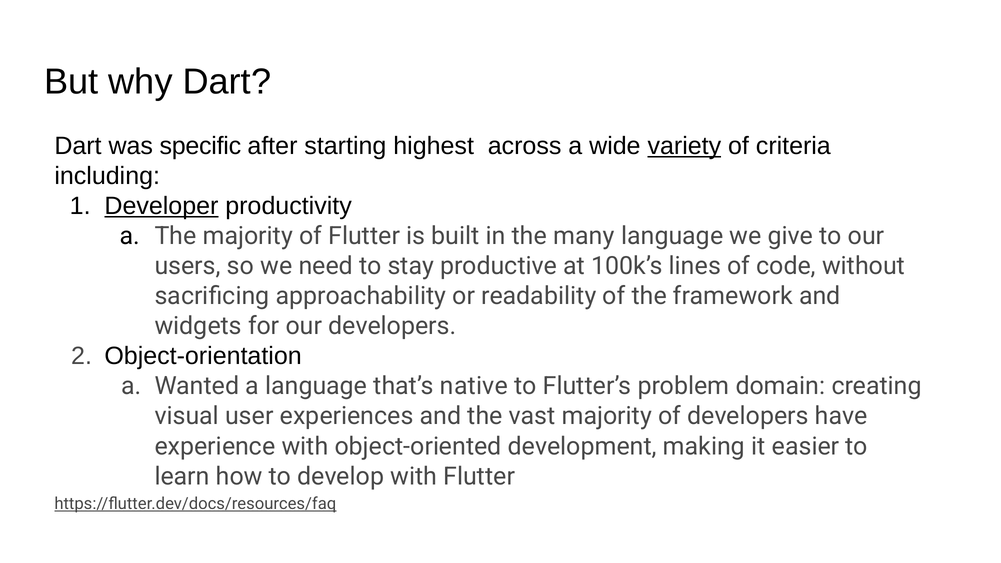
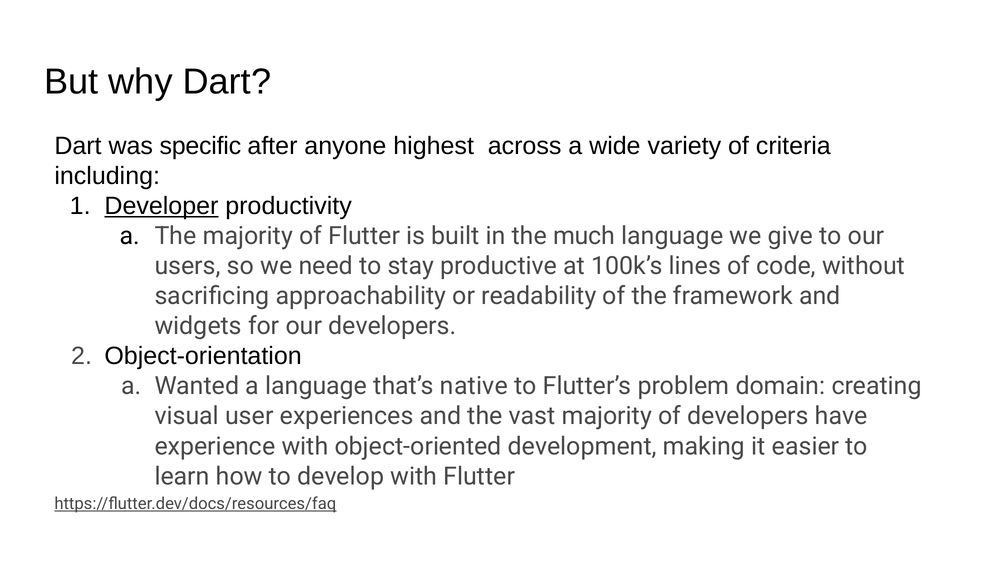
starting: starting -> anyone (345, 146)
variety underline: present -> none (684, 146)
many: many -> much (584, 236)
